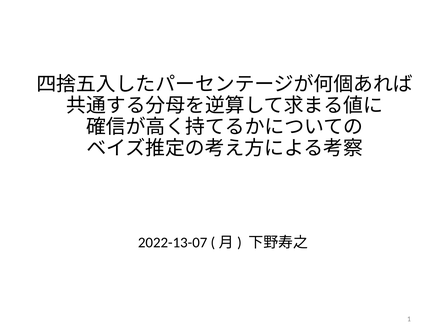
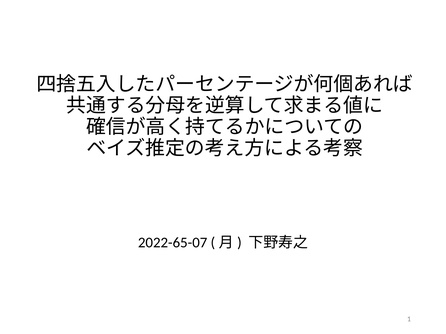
2022-13-07: 2022-13-07 -> 2022-65-07 (173, 243)
